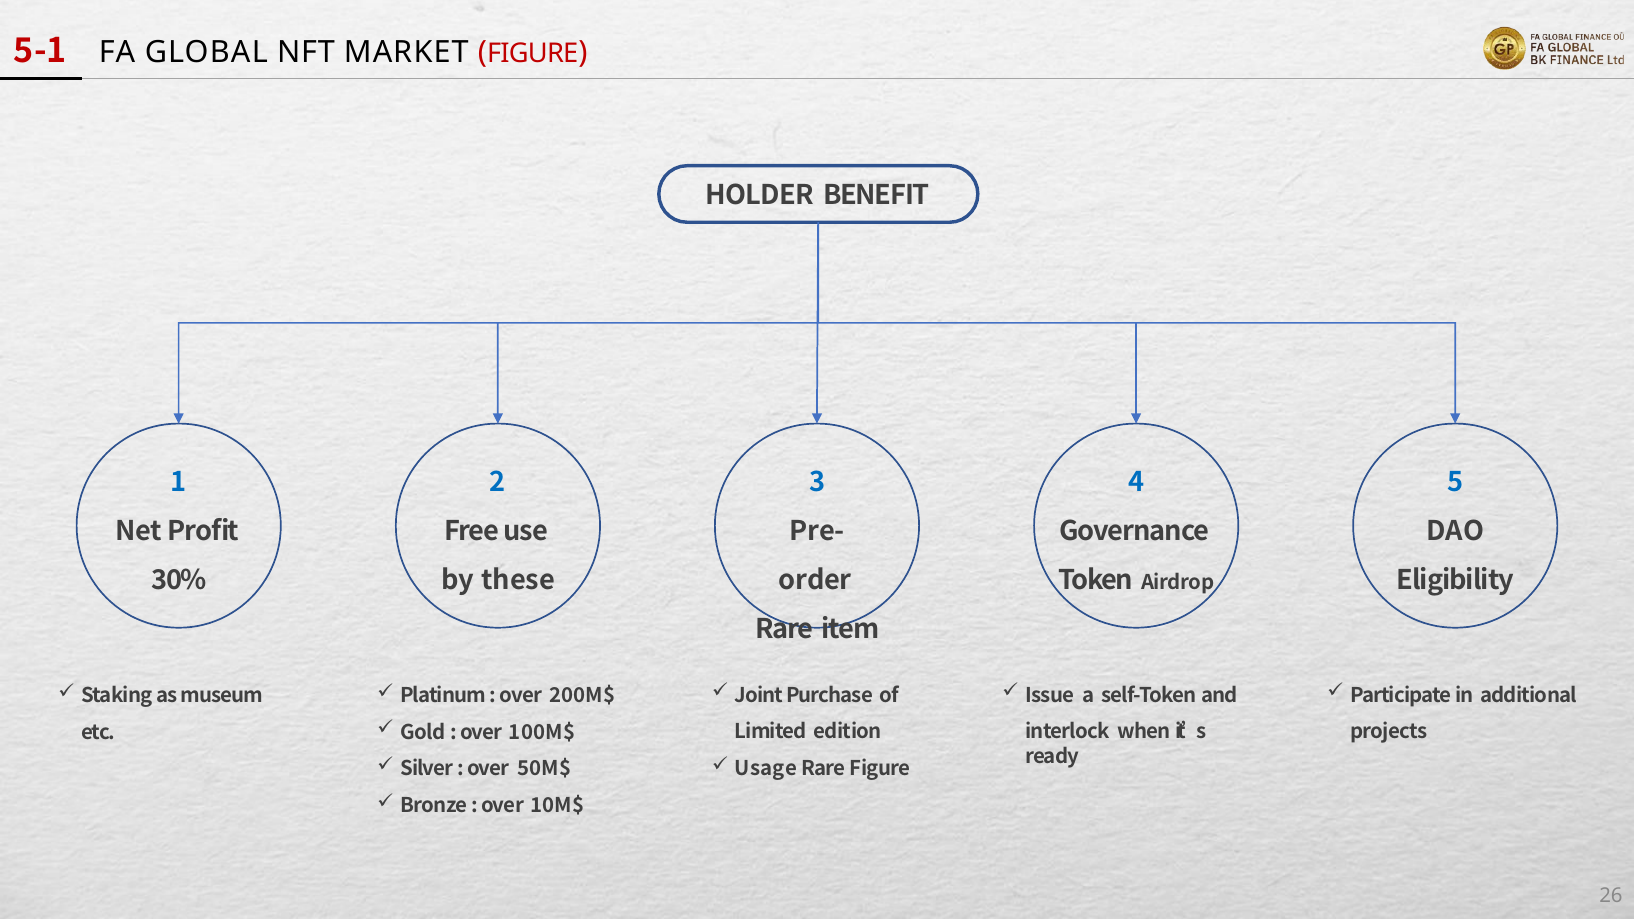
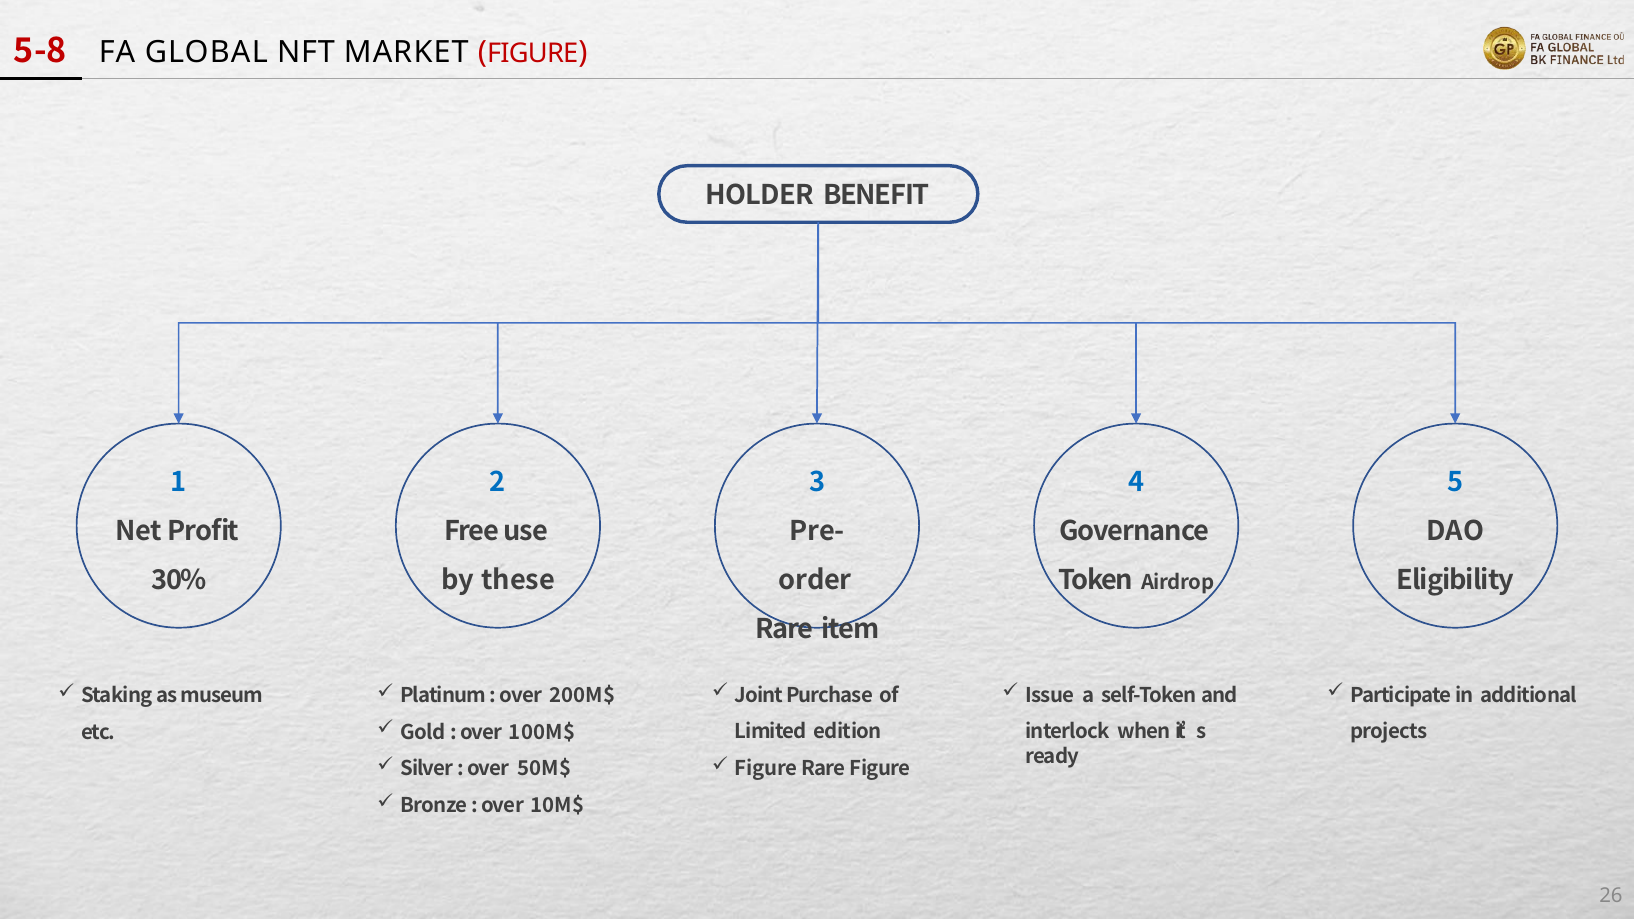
5-1: 5-1 -> 5-8 (40, 51)
Usage: Usage -> Figure (766, 769)
